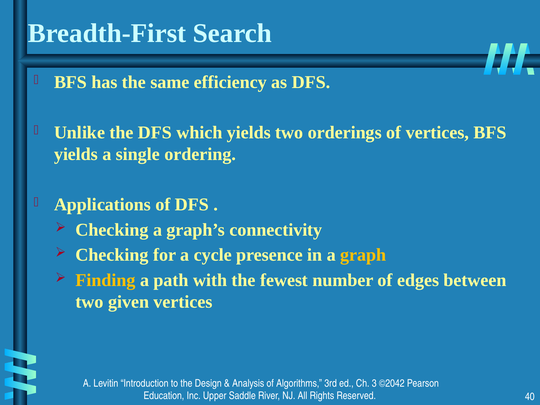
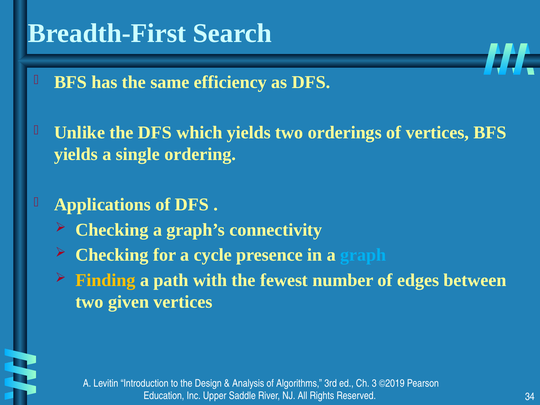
graph colour: yellow -> light blue (363, 255)
©2042: ©2042 -> ©2019 (392, 383)
40: 40 -> 34 (530, 397)
